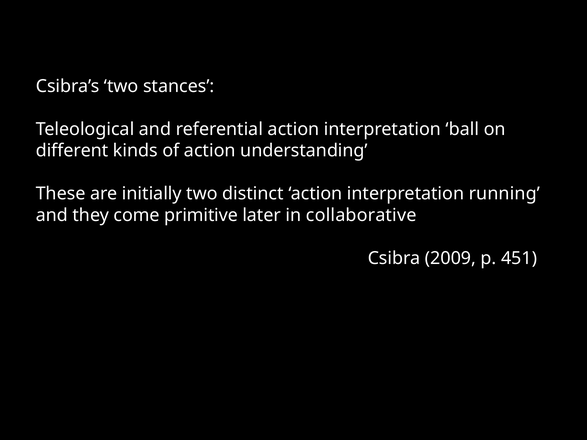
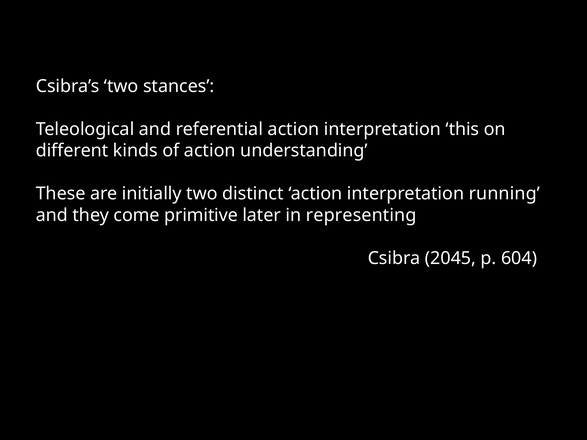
ball: ball -> this (462, 129)
collaborative: collaborative -> representing (361, 215)
2009: 2009 -> 2045 (450, 258)
451: 451 -> 604 (519, 258)
